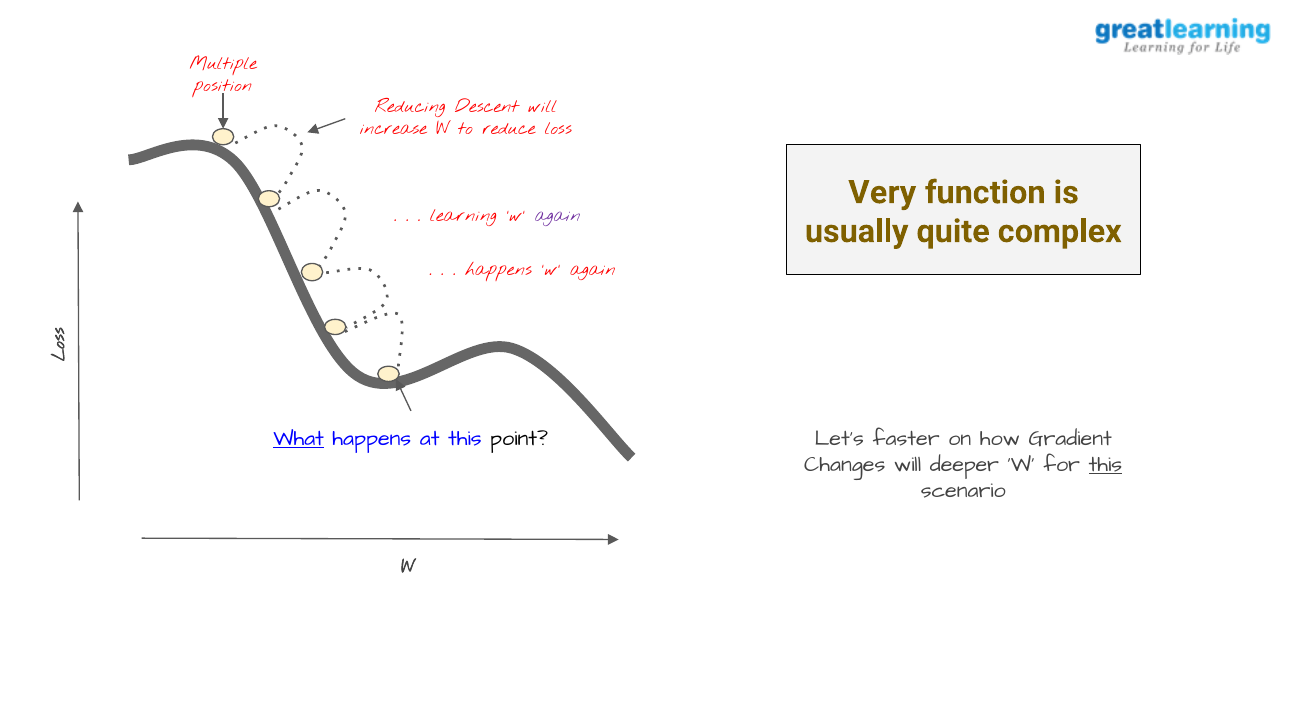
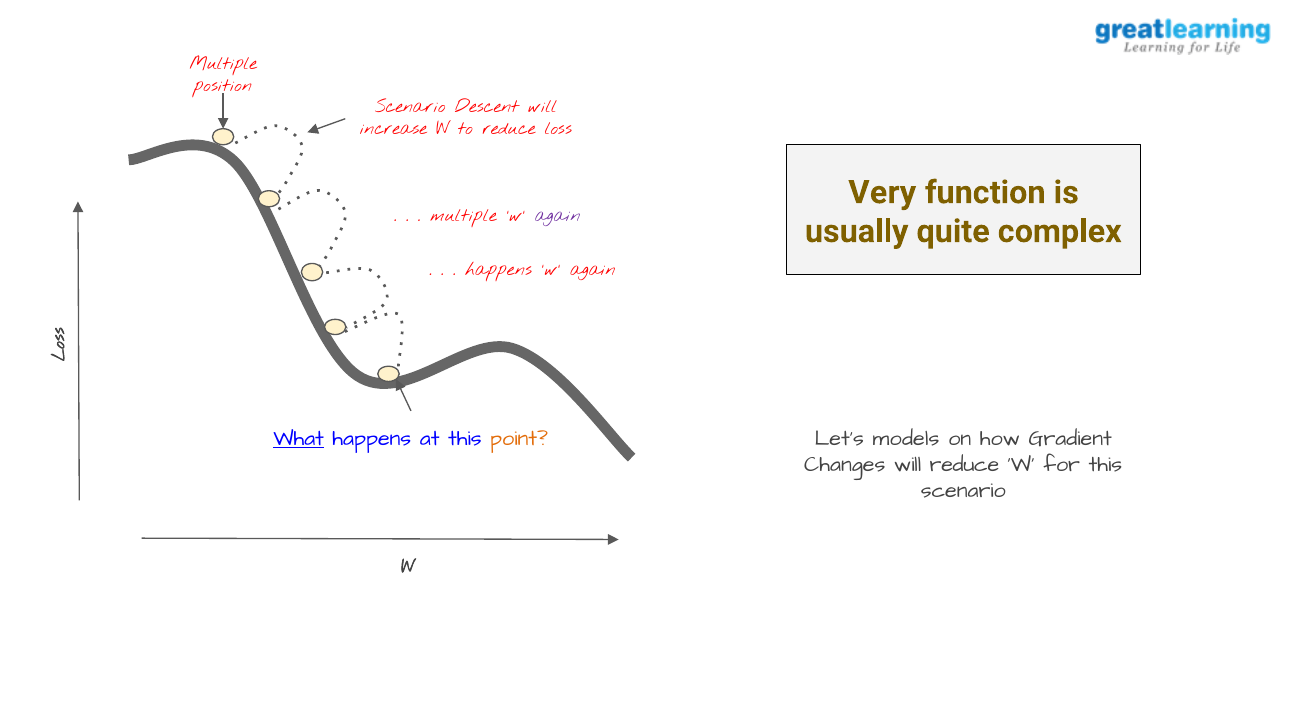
Reducing: Reducing -> Scenario (410, 107)
learning: learning -> multiple (463, 216)
point colour: black -> orange (519, 438)
faster: faster -> models (906, 438)
will deeper: deeper -> reduce (964, 464)
this underline: present -> none (1105, 464)
